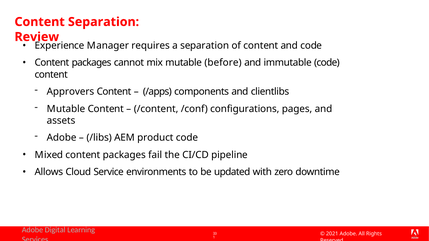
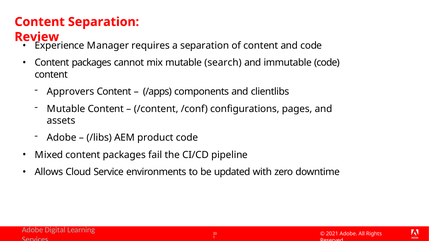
before: before -> search (223, 63)
